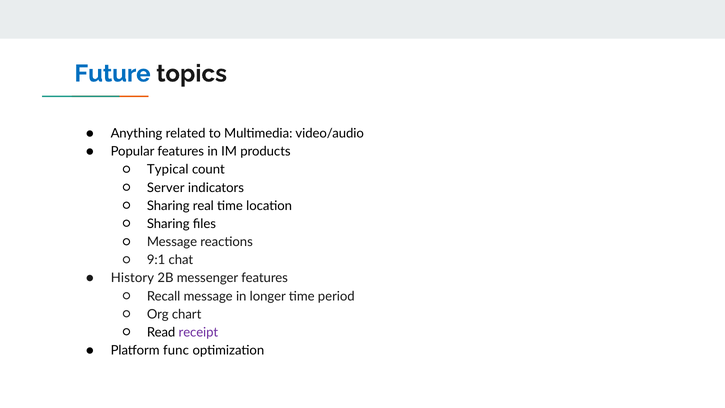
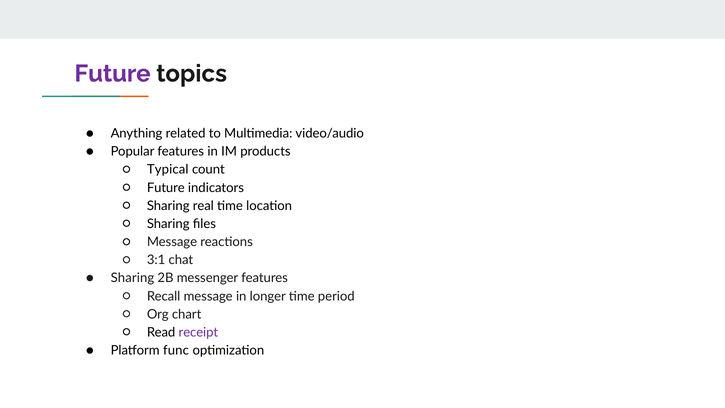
Future colour: blue -> purple (112, 74)
Server: Server -> Future (166, 188)
9:1: 9:1 -> 3:1 (156, 260)
History: History -> Sharing (132, 278)
